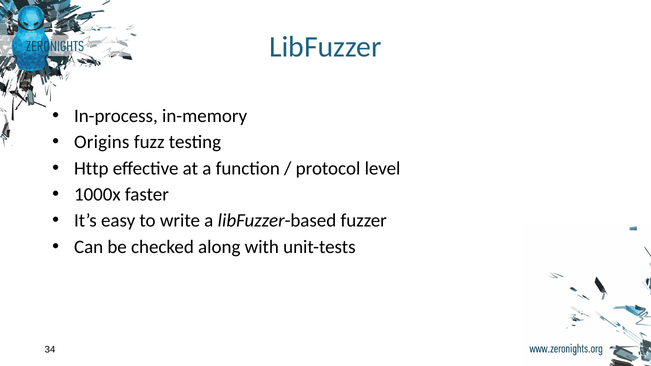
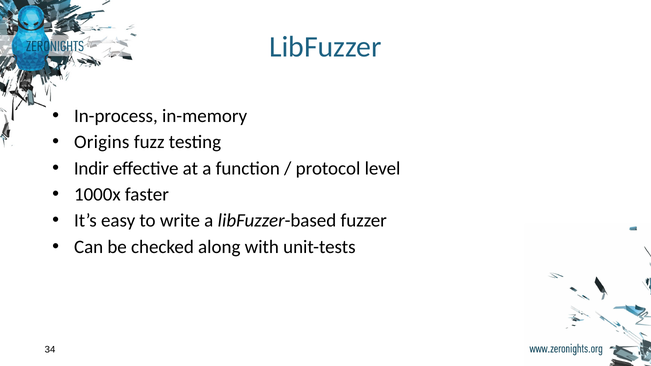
Http: Http -> Indir (91, 168)
